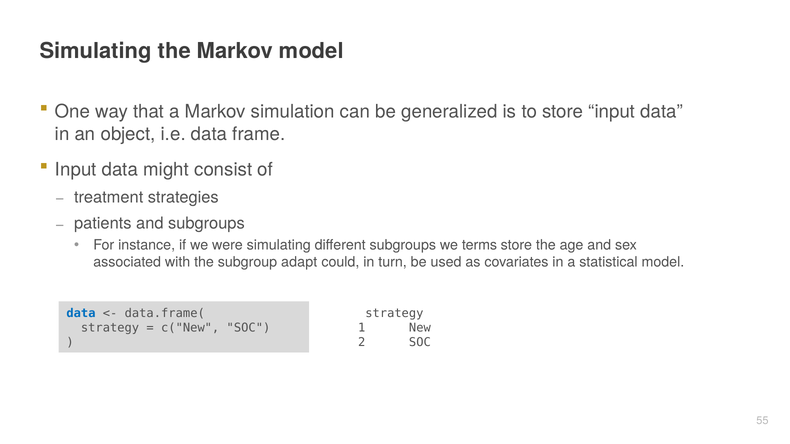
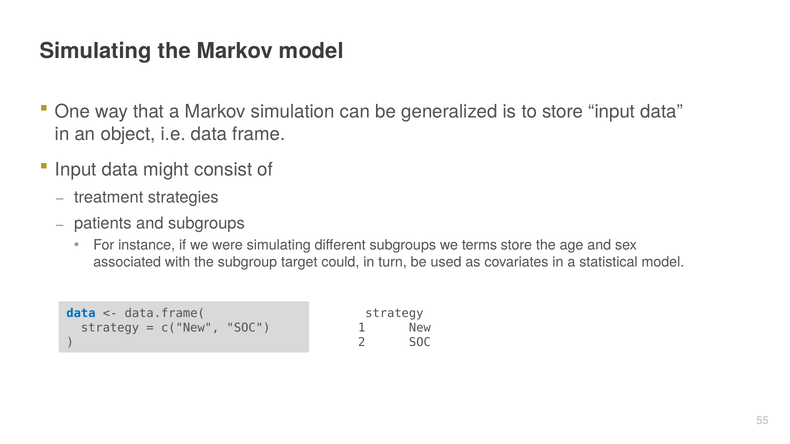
adapt: adapt -> target (299, 262)
